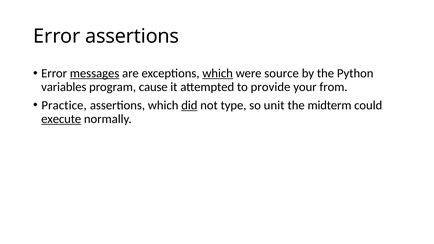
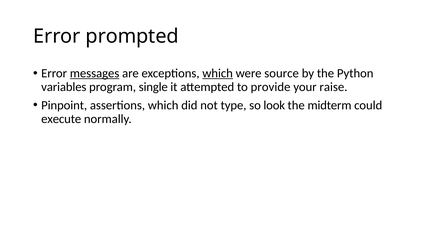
Error assertions: assertions -> prompted (132, 36)
cause: cause -> single (153, 87)
from: from -> raise (333, 87)
Practice: Practice -> Pinpoint (64, 105)
did underline: present -> none (189, 105)
unit: unit -> look (274, 105)
execute underline: present -> none (61, 119)
